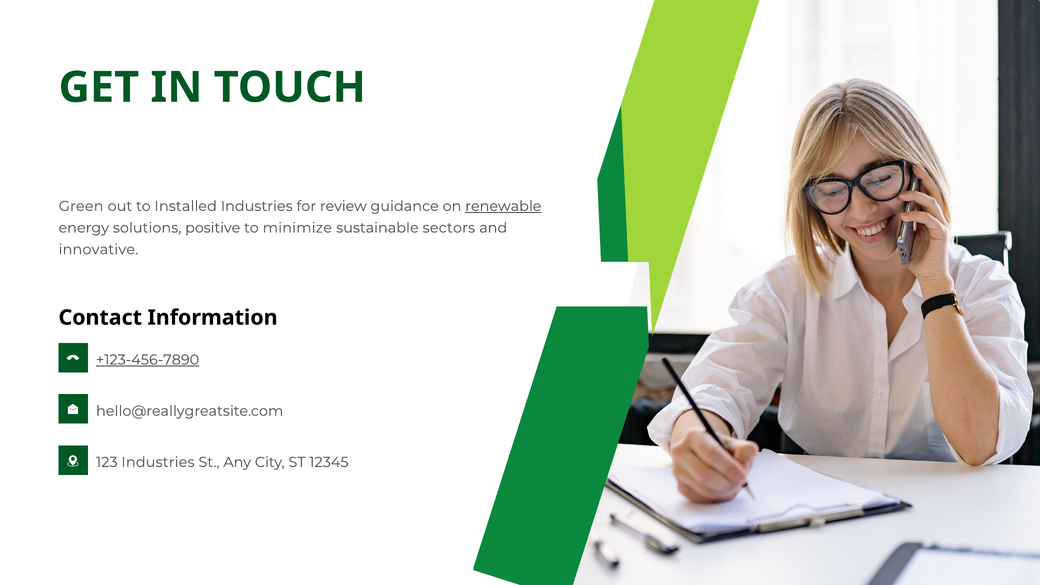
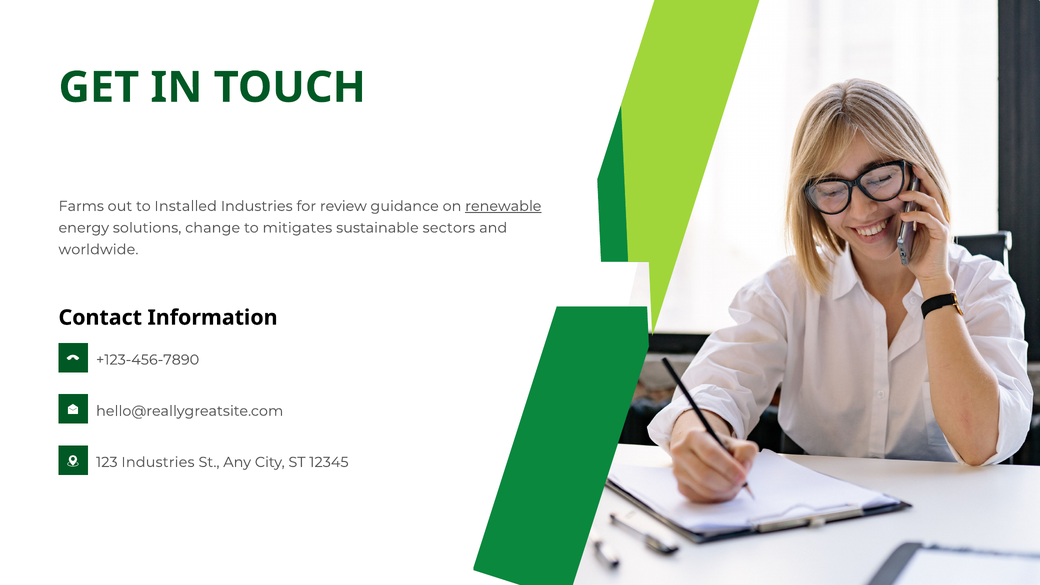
Green: Green -> Farms (81, 206)
positive: positive -> change (213, 228)
minimize: minimize -> mitigates (297, 228)
innovative: innovative -> worldwide (98, 249)
+123-456-7890 underline: present -> none (148, 360)
